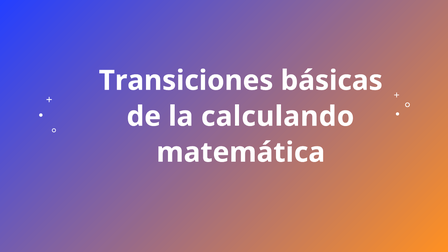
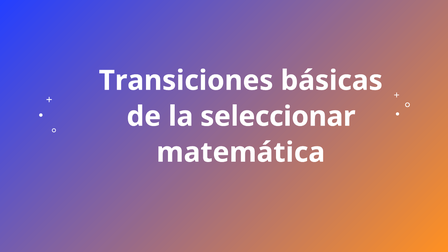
calculando: calculando -> seleccionar (278, 117)
